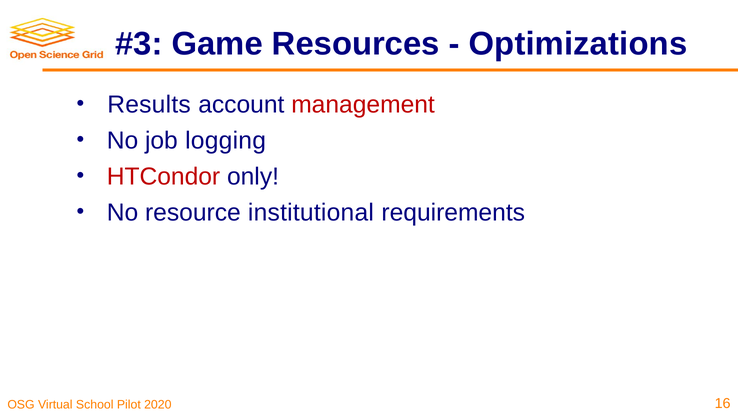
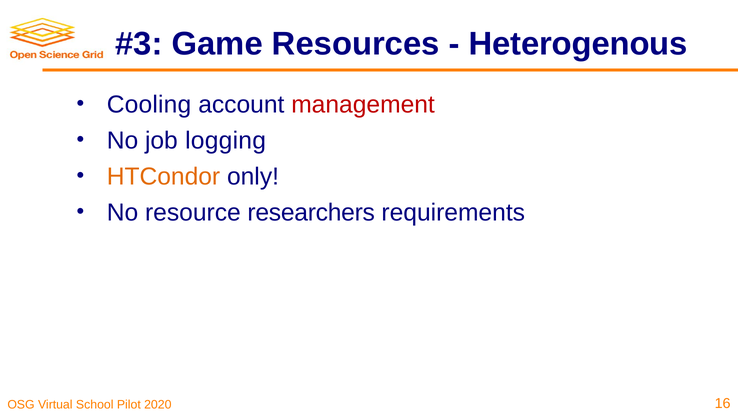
Optimizations: Optimizations -> Heterogenous (578, 44)
Results: Results -> Cooling (149, 105)
HTCondor colour: red -> orange (163, 177)
institutional: institutional -> researchers (311, 213)
